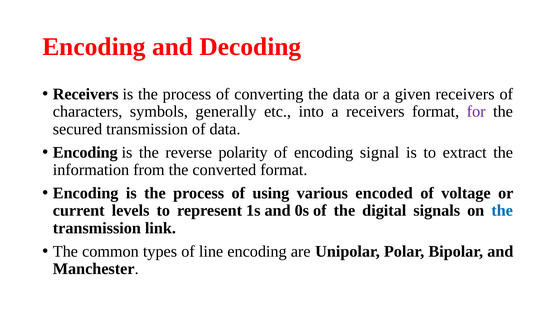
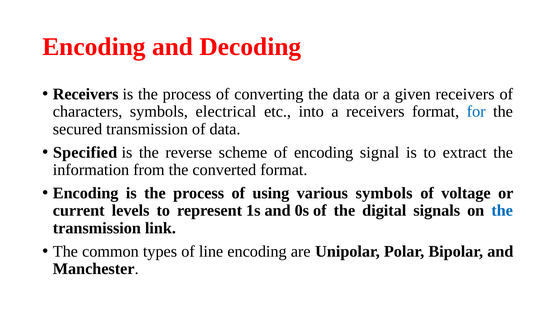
generally: generally -> electrical (226, 111)
for colour: purple -> blue (476, 111)
Encoding: Encoding -> Specified (85, 152)
polarity: polarity -> scheme (243, 152)
various encoded: encoded -> symbols (384, 193)
